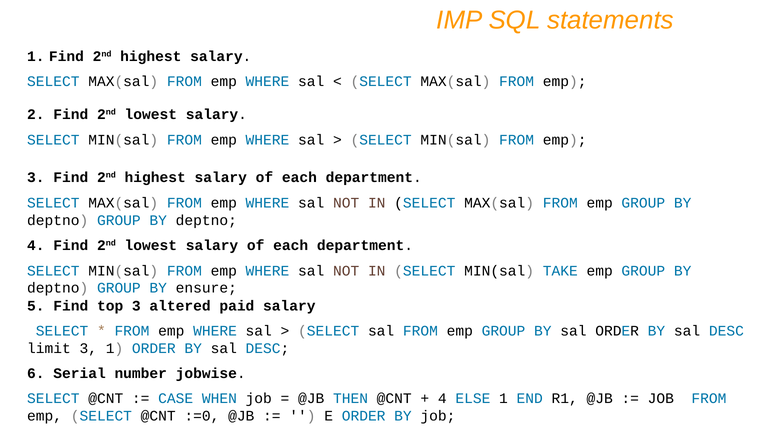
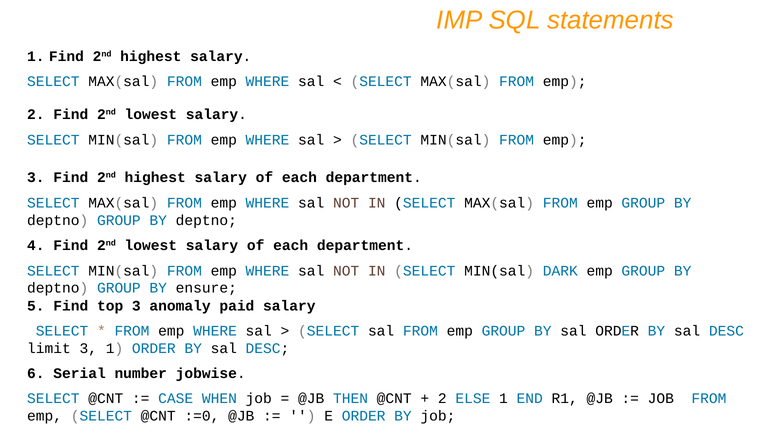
TAKE: TAKE -> DARK (560, 271)
altered: altered -> anomaly (180, 306)
4: 4 -> 2 (442, 399)
